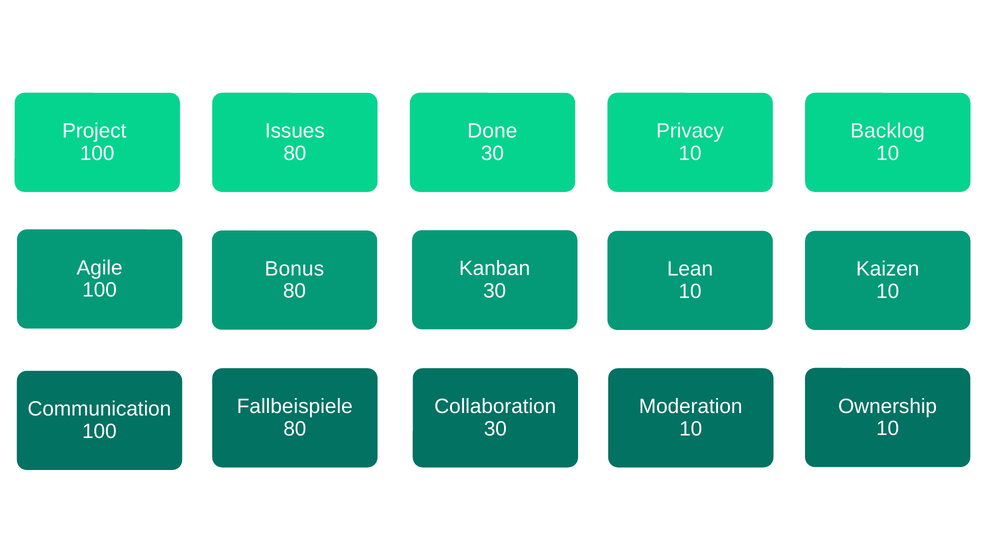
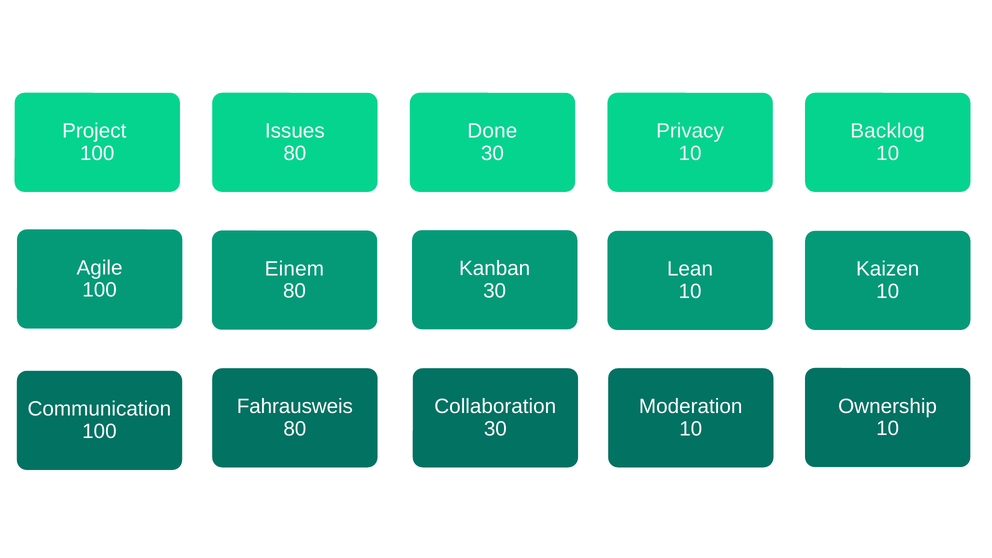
Bonus: Bonus -> Einem (294, 269)
Fallbeispiele: Fallbeispiele -> Fahrausweis (295, 407)
